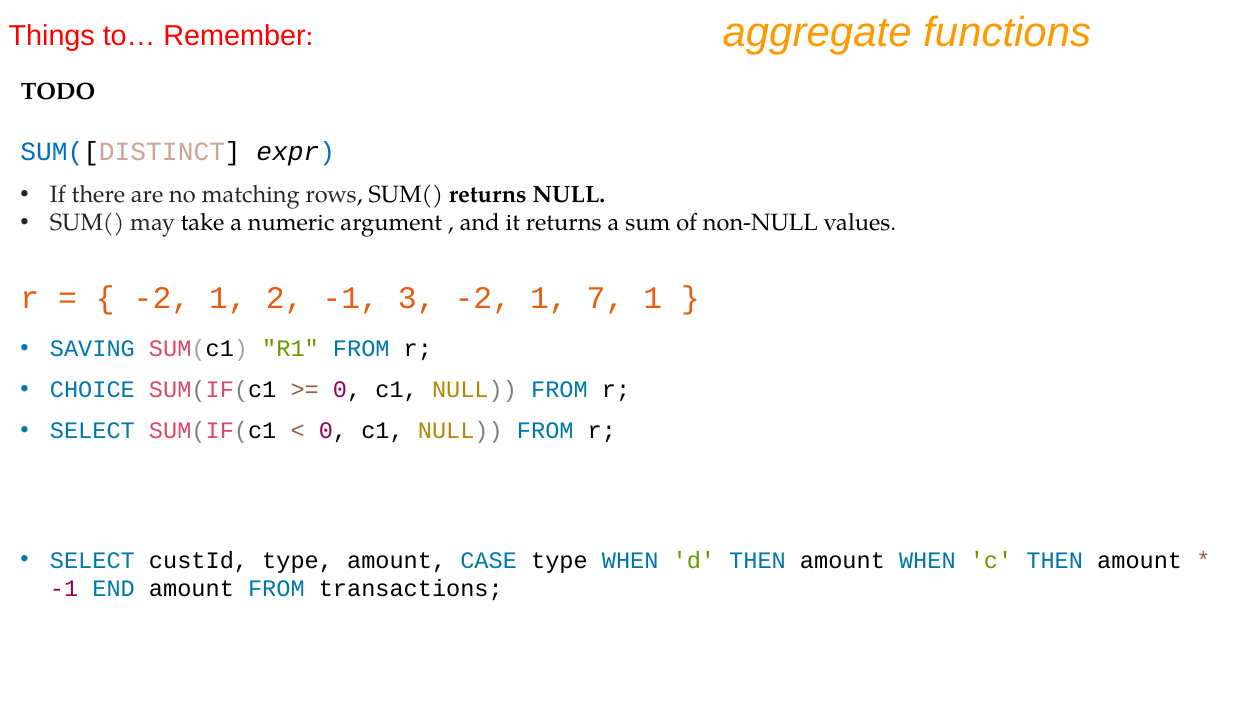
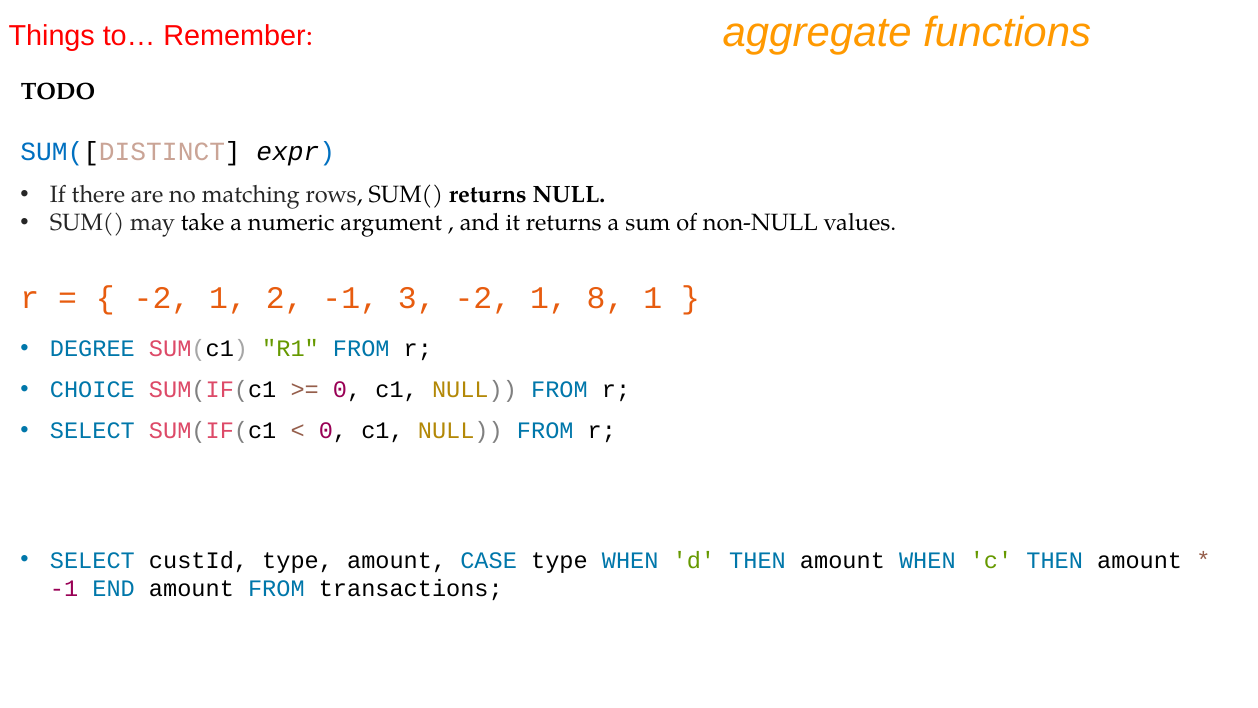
7: 7 -> 8 (606, 298)
SAVING: SAVING -> DEGREE (92, 349)
